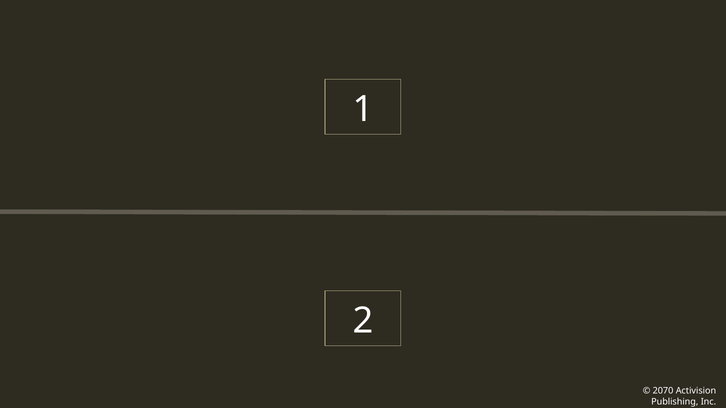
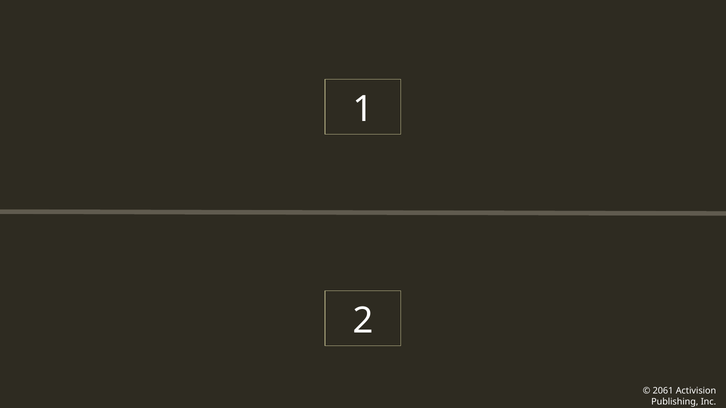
2070: 2070 -> 2061 (663, 391)
